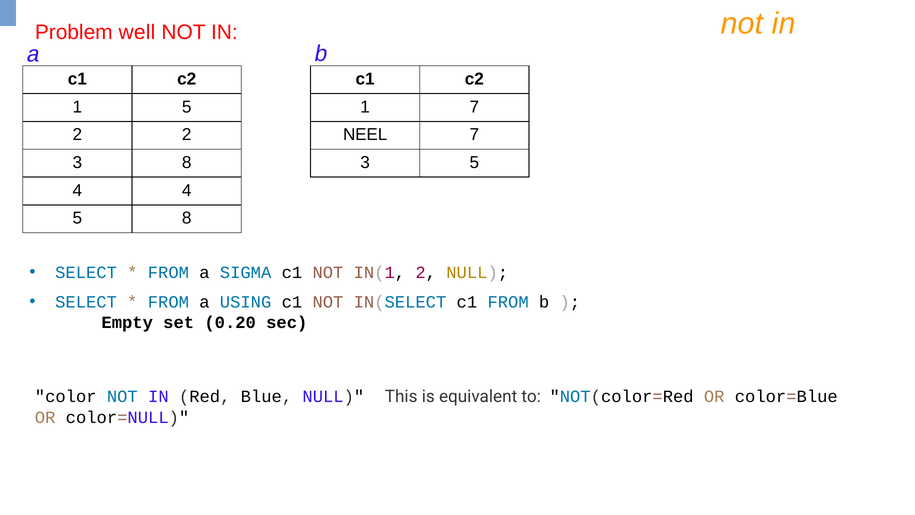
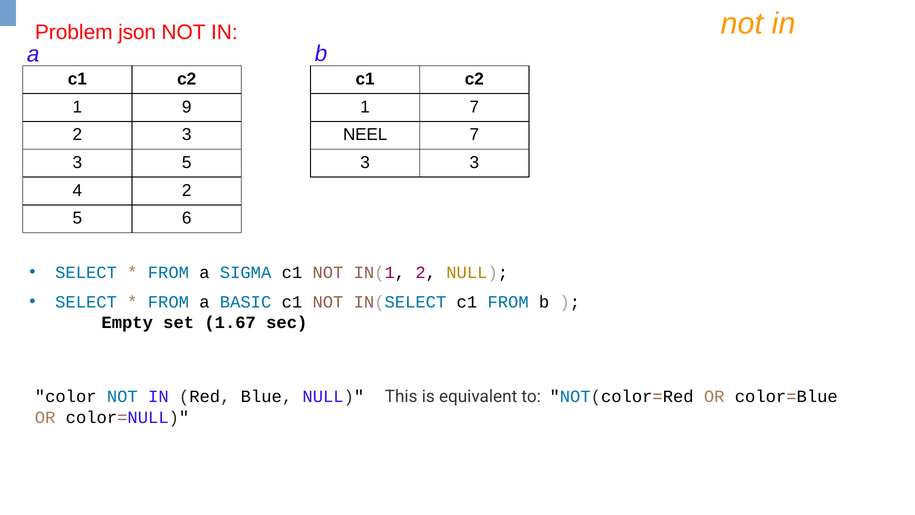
well: well -> json (137, 32)
1 5: 5 -> 9 (187, 107)
2 2: 2 -> 3 (187, 135)
3 8: 8 -> 5 (187, 162)
5: 5 -> 3 (474, 162)
4 4: 4 -> 2 (187, 190)
5 8: 8 -> 6 (187, 218)
USING: USING -> BASIC (246, 302)
0.20: 0.20 -> 1.67 (230, 322)
